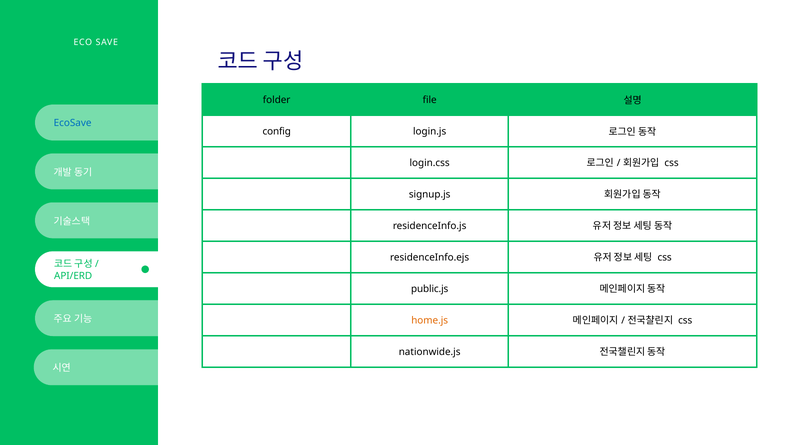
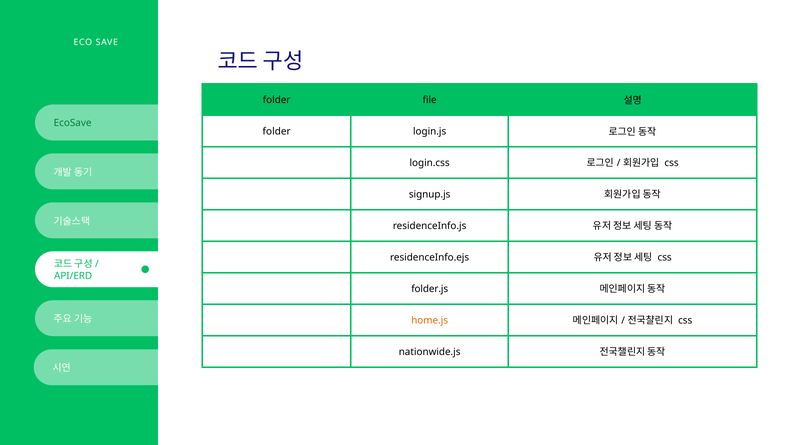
EcoSave colour: blue -> green (73, 123)
config: config -> folder (277, 132)
public.js: public.js -> folder.js (430, 289)
